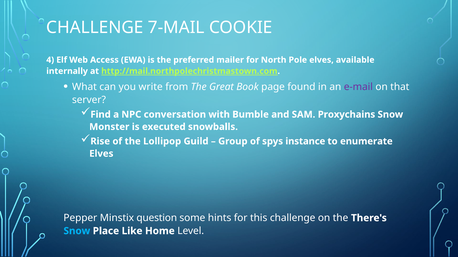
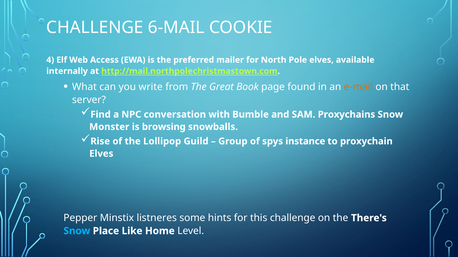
7-MAIL: 7-MAIL -> 6-MAIL (176, 28)
e-mail colour: purple -> orange (358, 87)
executed: executed -> browsing (164, 127)
enumerate: enumerate -> proxychain (366, 142)
question: question -> listneres (157, 218)
